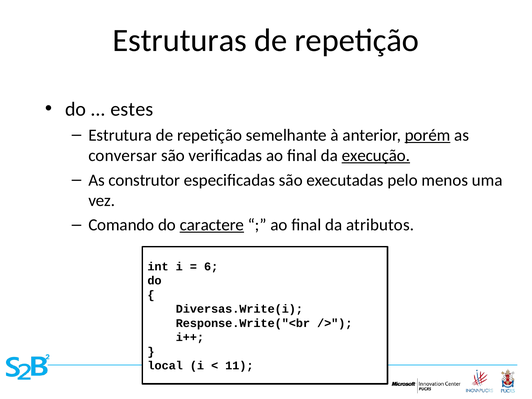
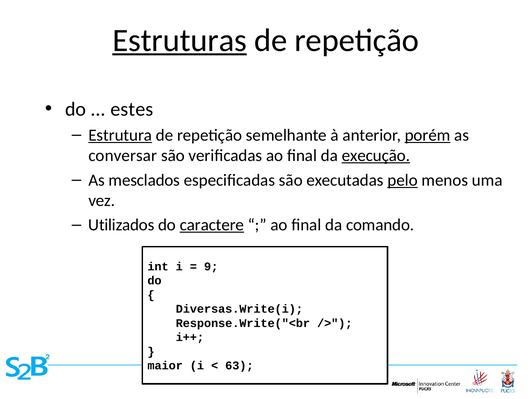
Estruturas underline: none -> present (180, 40)
Estrutura underline: none -> present (120, 135)
construtor: construtor -> mesclados (144, 180)
pelo underline: none -> present (403, 180)
Comando: Comando -> Utilizados (121, 225)
atributos: atributos -> comando (380, 225)
6: 6 -> 9 (211, 266)
local: local -> maior (165, 366)
11: 11 -> 63 (239, 366)
